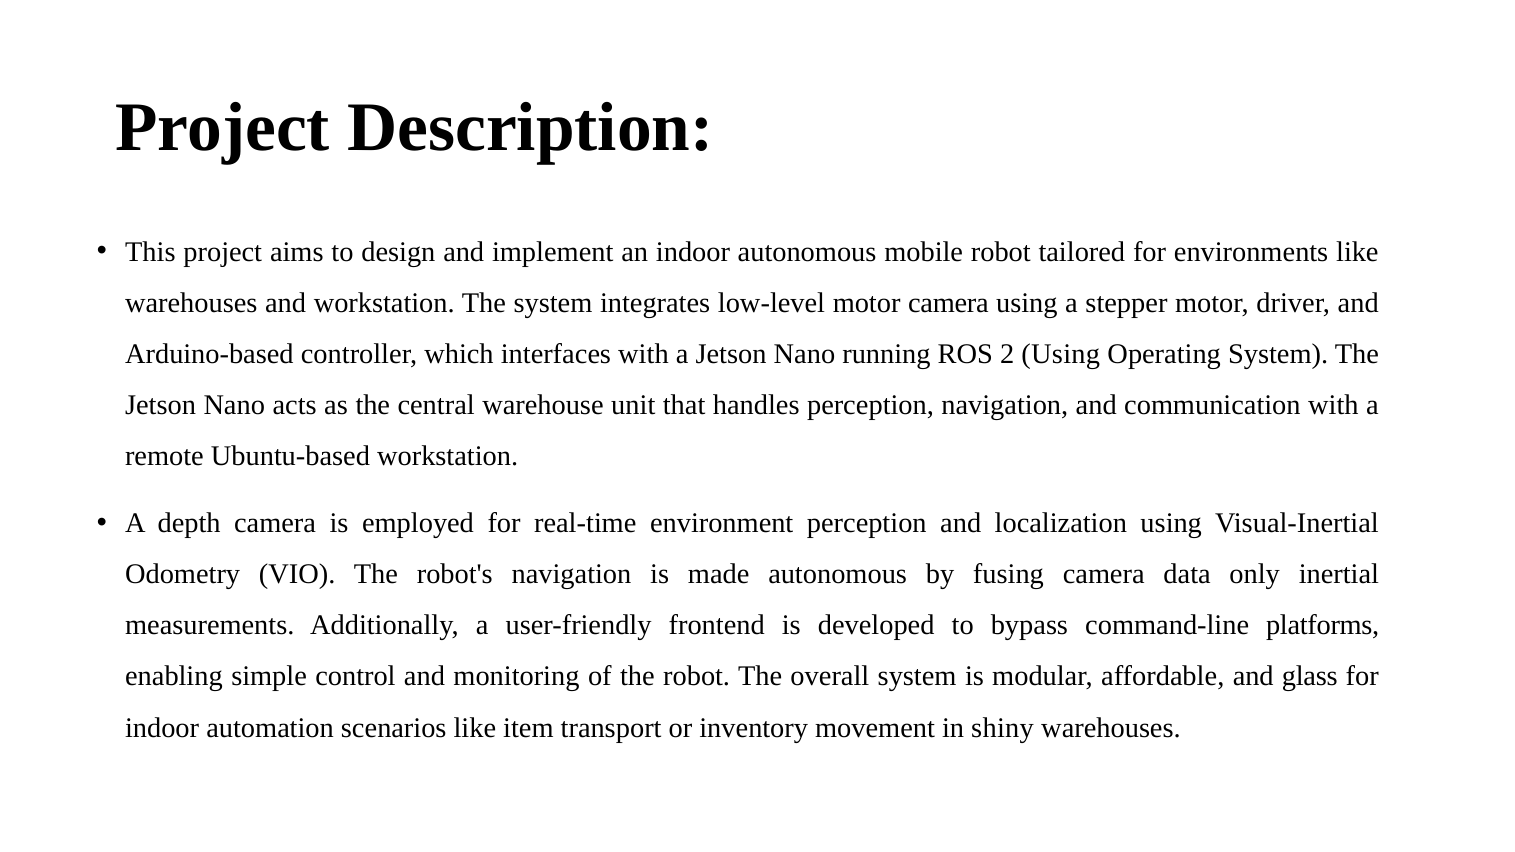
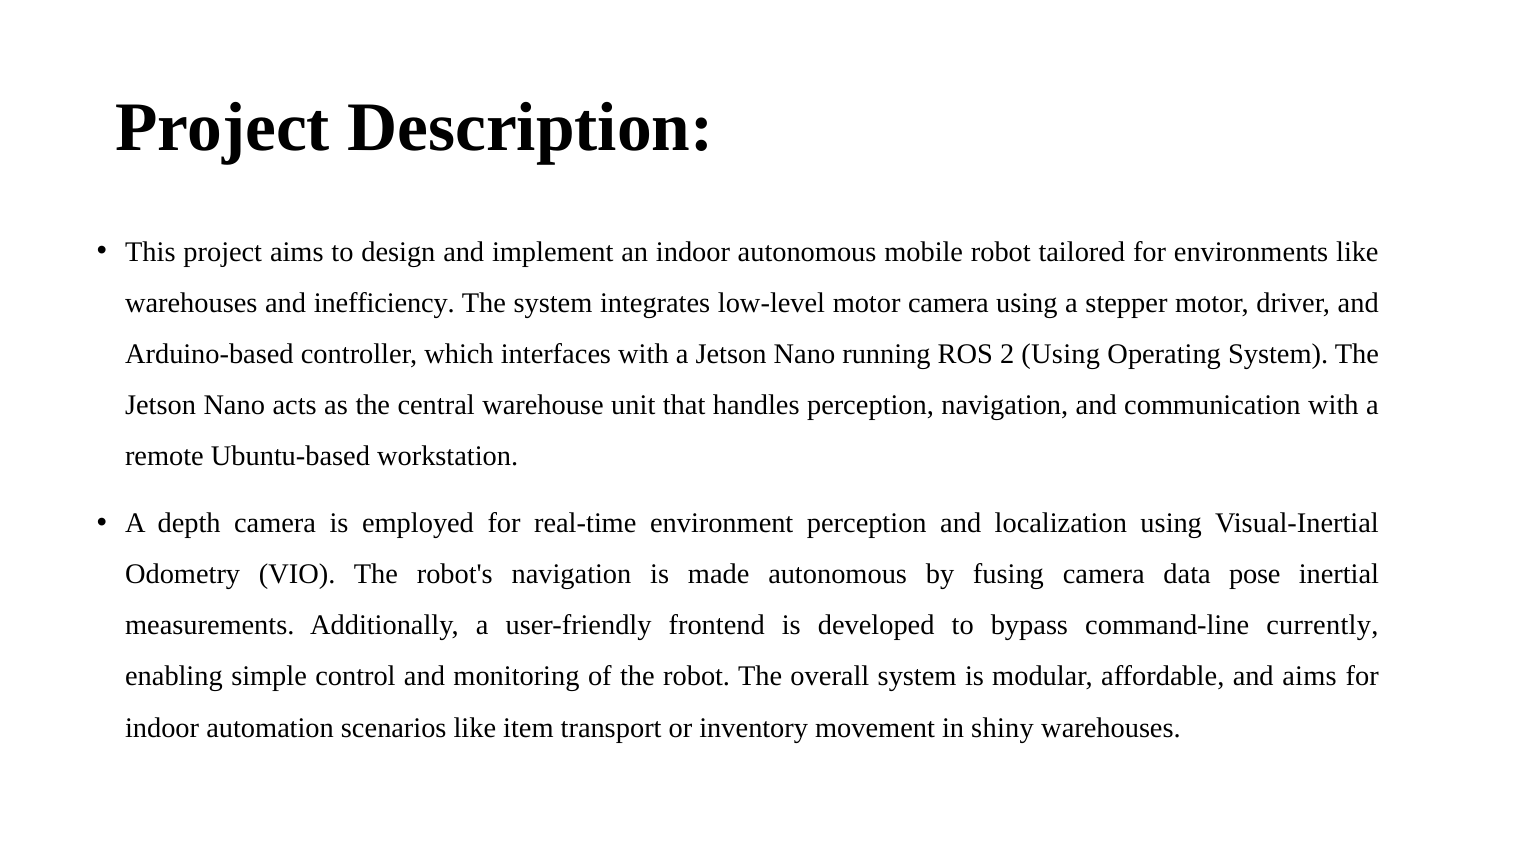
and workstation: workstation -> inefficiency (384, 303)
only: only -> pose (1255, 574)
platforms: platforms -> currently (1322, 626)
and glass: glass -> aims (1309, 677)
